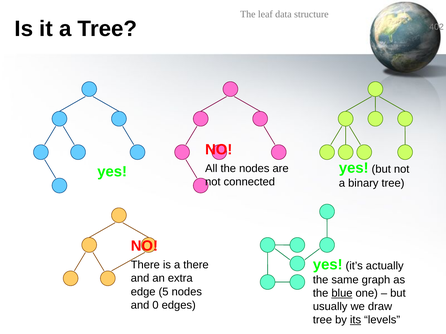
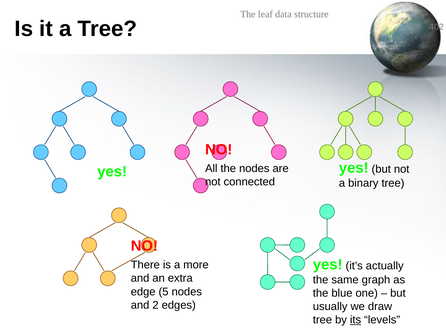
a there: there -> more (196, 265)
blue underline: present -> none (342, 294)
0: 0 -> 2 (155, 306)
